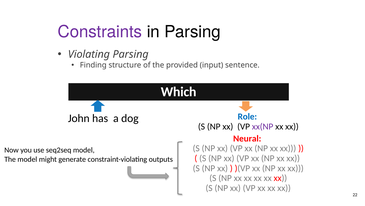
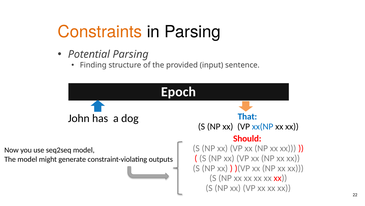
Constraints colour: purple -> orange (100, 32)
Violating: Violating -> Potential (89, 54)
Which: Which -> Epoch (179, 91)
Role: Role -> That (247, 116)
xx(NP colour: purple -> blue (263, 126)
Neural: Neural -> Should (247, 138)
